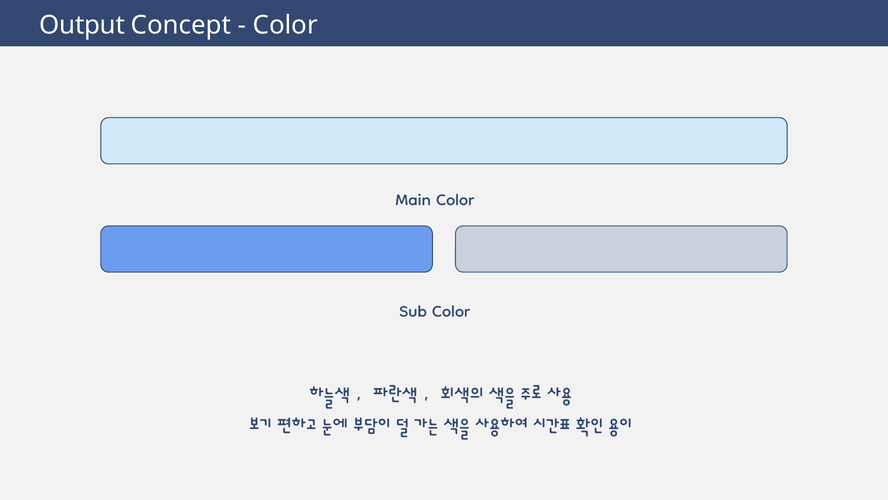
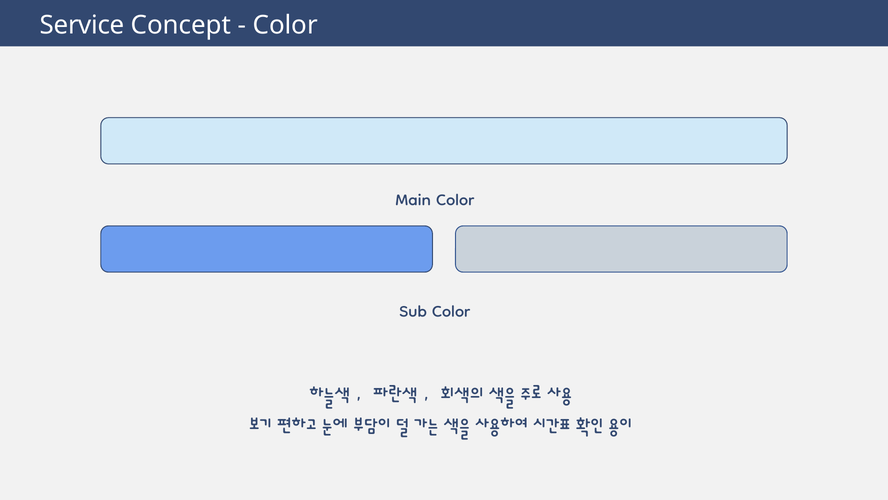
Output: Output -> Service (82, 25)
